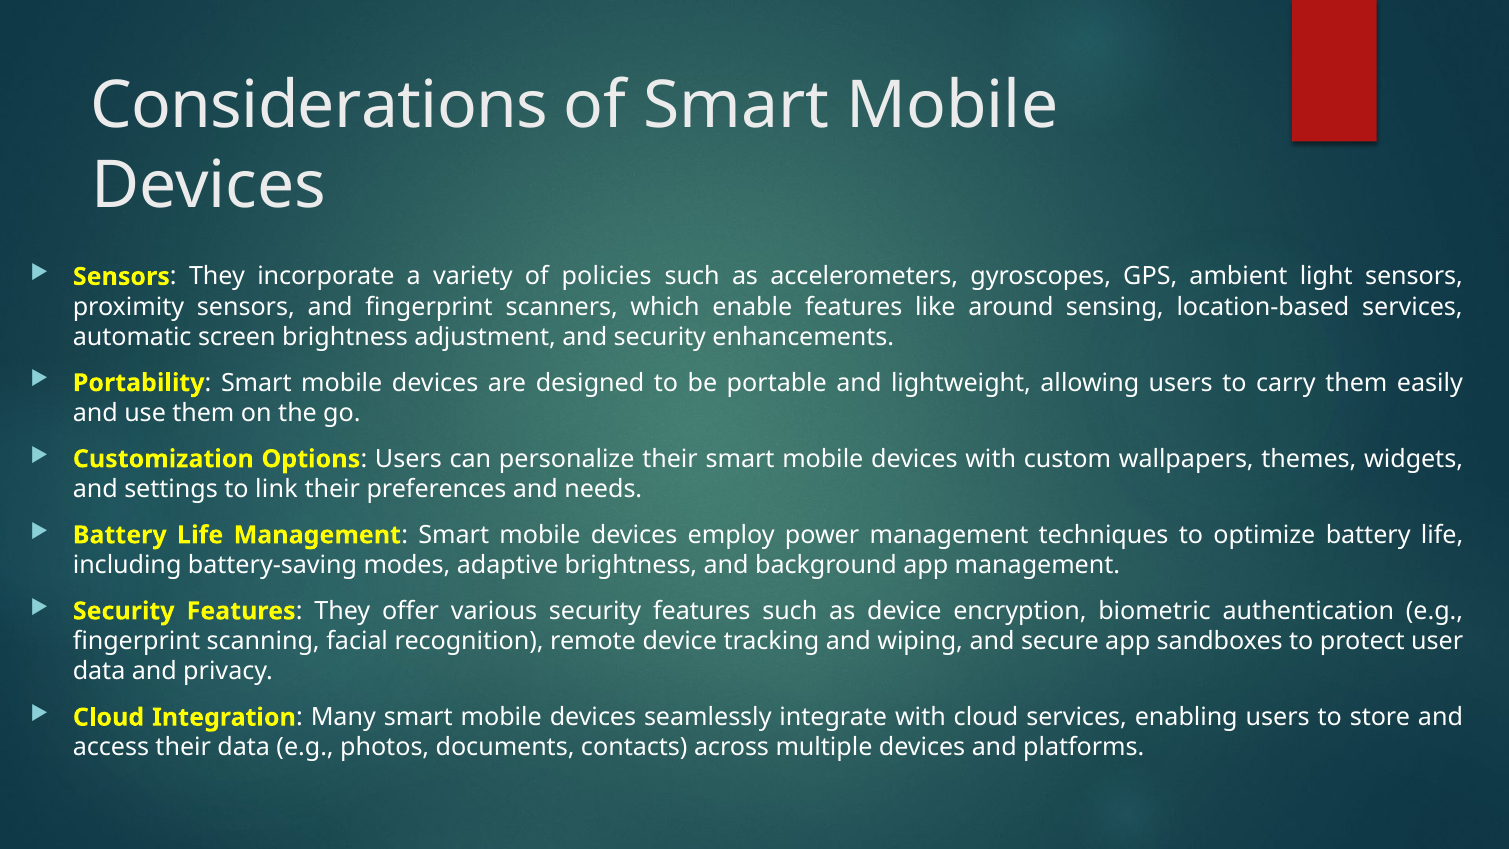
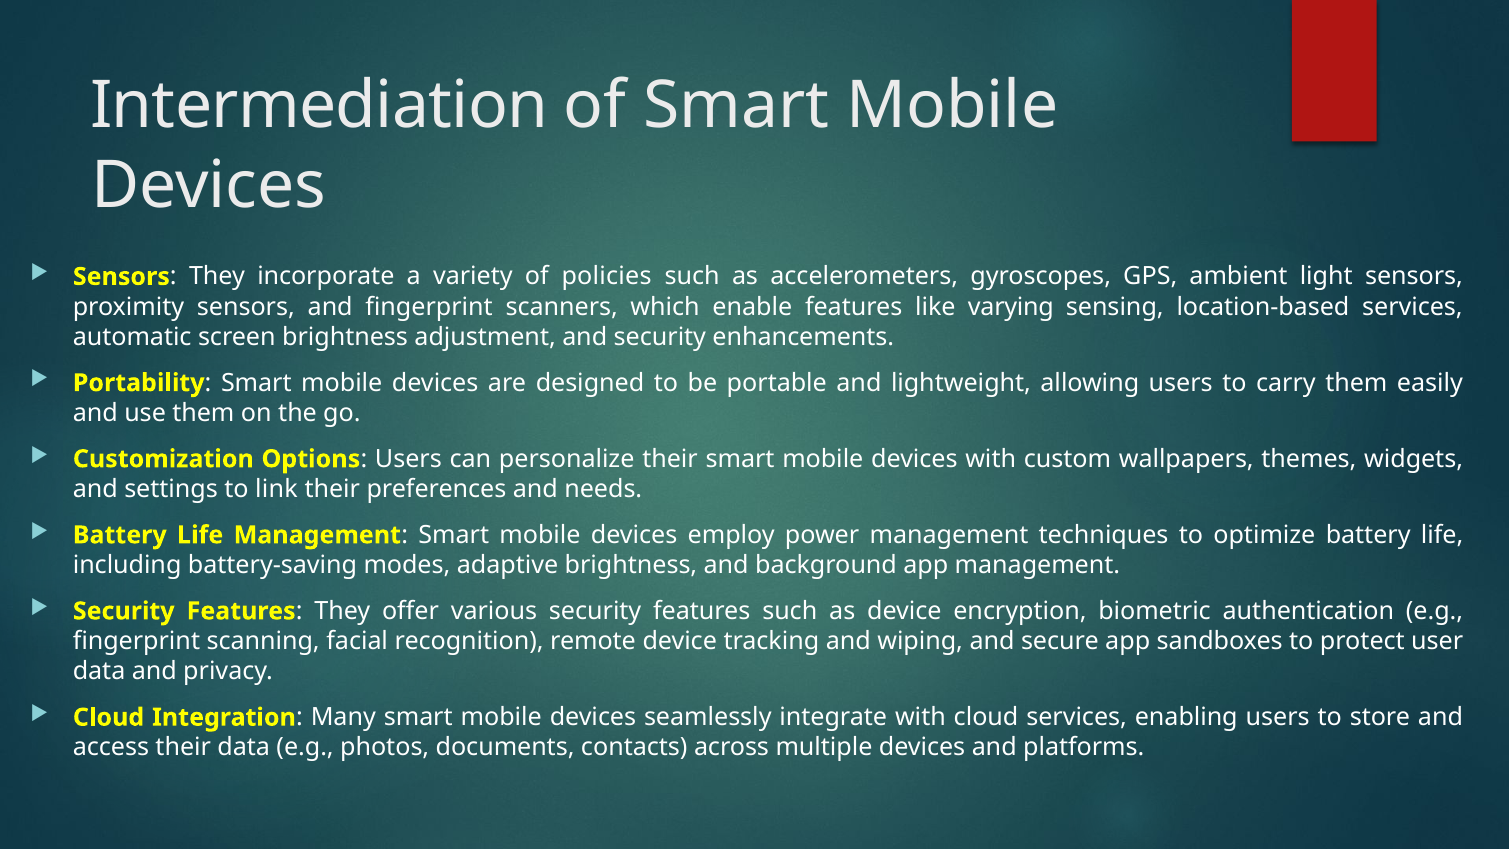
Considerations: Considerations -> Intermediation (319, 106)
around: around -> varying (1011, 307)
